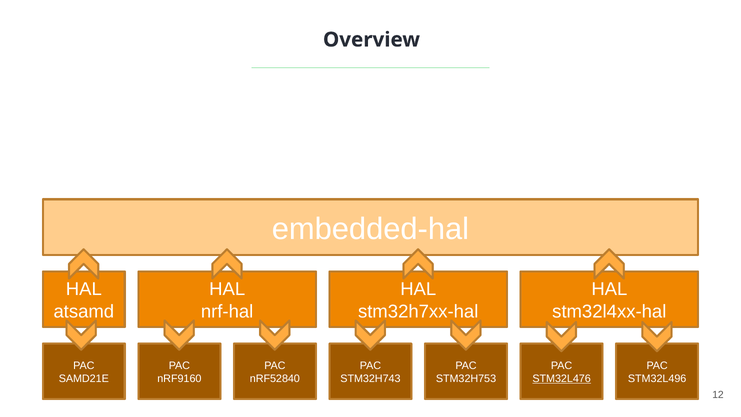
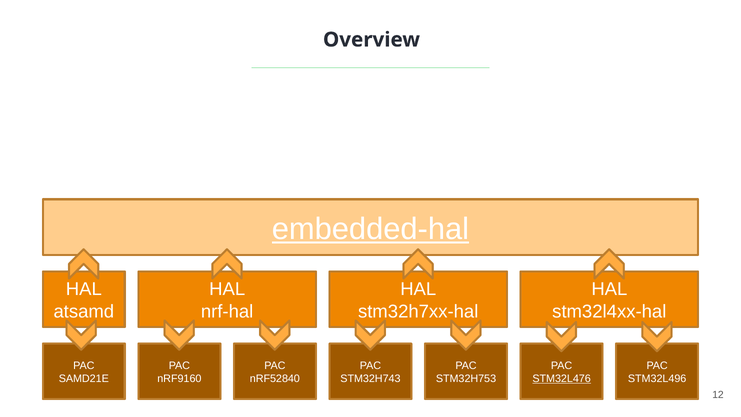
embedded-hal underline: none -> present (370, 229)
